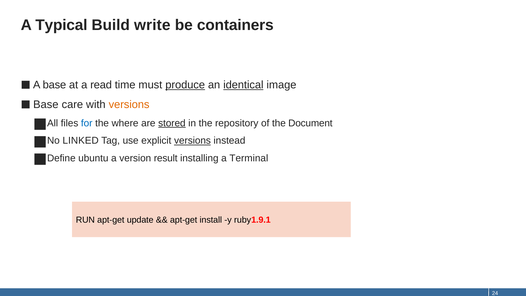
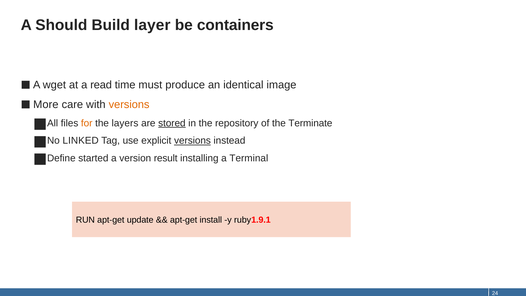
Typical: Typical -> Should (61, 25)
write: write -> layer (152, 25)
A base: base -> wget (54, 85)
produce underline: present -> none (185, 85)
identical underline: present -> none (243, 85)
Base: Base -> More (46, 104)
for colour: blue -> orange (87, 123)
where: where -> layers (125, 123)
Document: Document -> Terminate (310, 123)
ubuntu: ubuntu -> started (93, 158)
